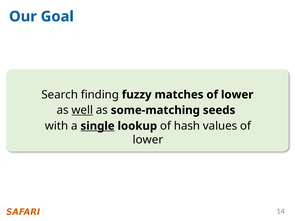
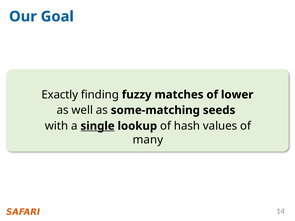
Search: Search -> Exactly (60, 95)
well underline: present -> none (82, 110)
lower: lower -> many (148, 140)
